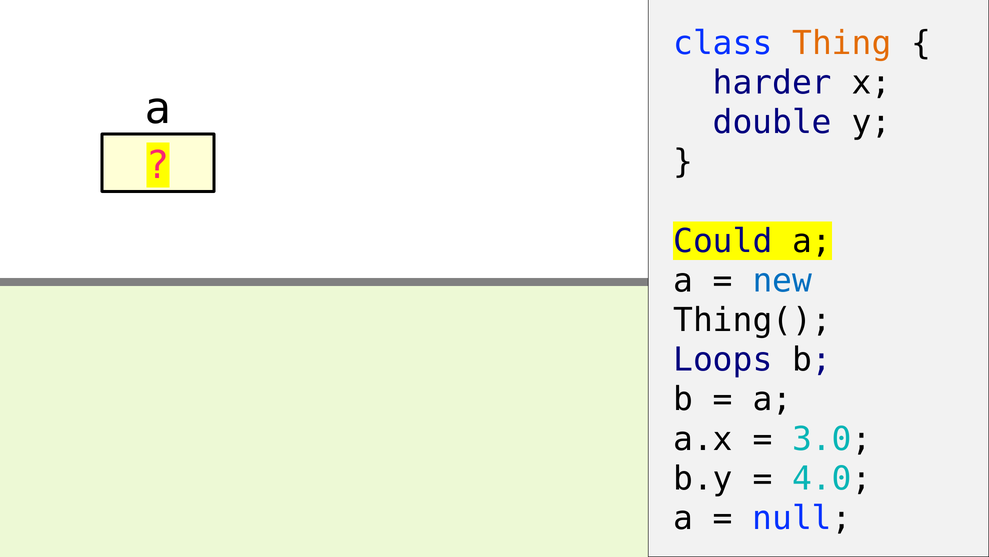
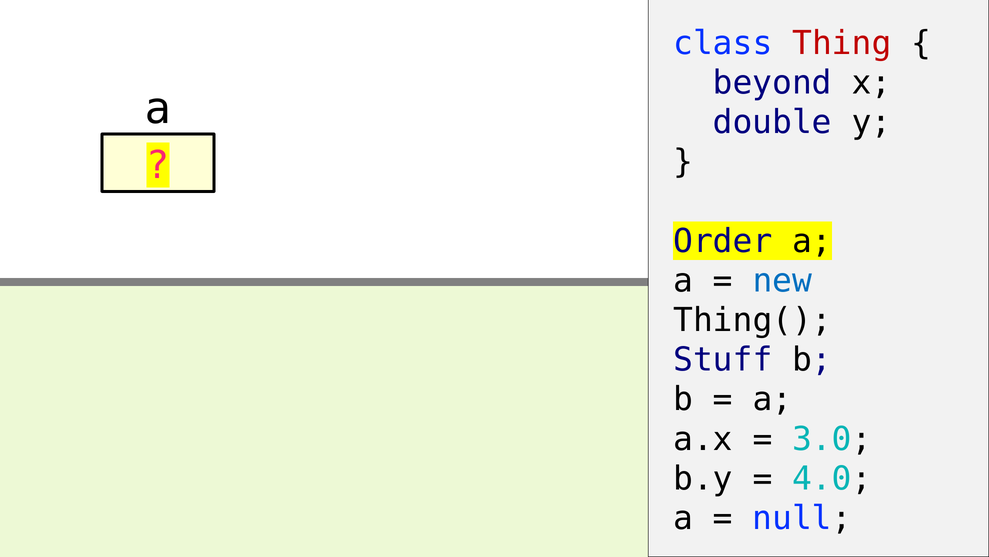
Thing colour: orange -> red (842, 43)
harder: harder -> beyond (772, 83)
Could: Could -> Order (723, 241)
Loops: Loops -> Stuff (723, 360)
